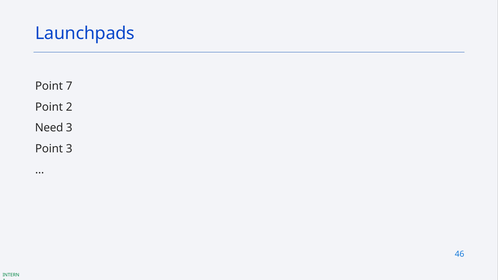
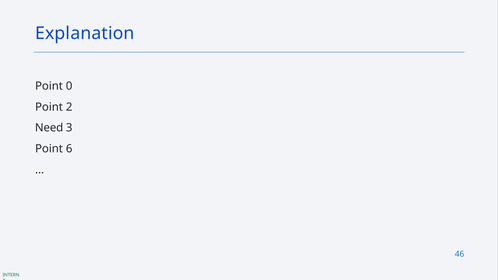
Launchpads: Launchpads -> Explanation (85, 33)
7: 7 -> 0 (69, 86)
Point 3: 3 -> 6 (69, 149)
